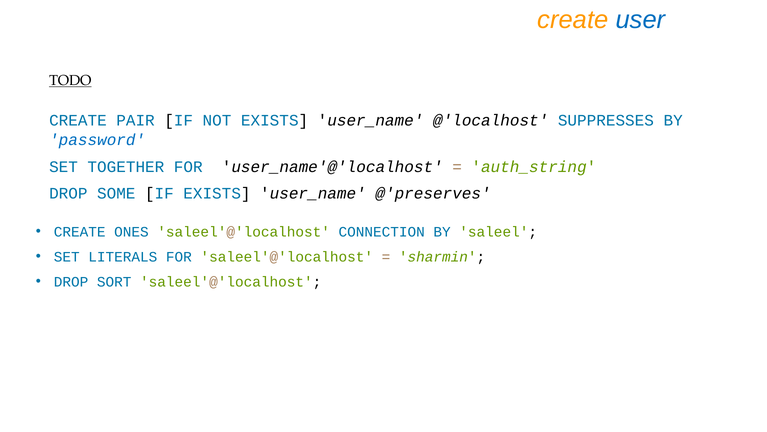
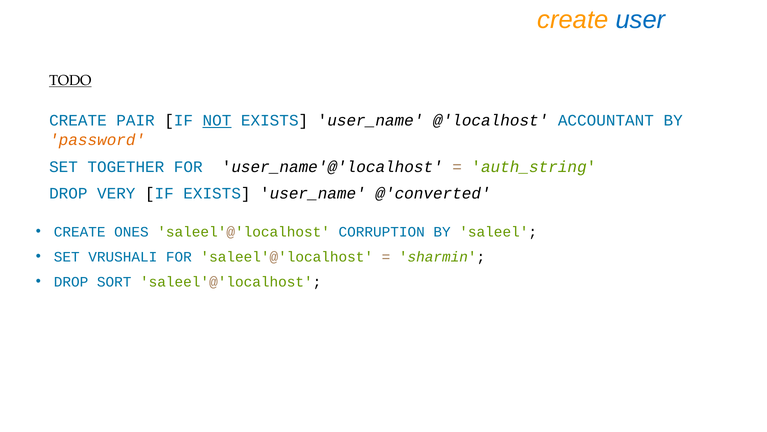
NOT underline: none -> present (217, 121)
SUPPRESSES: SUPPRESSES -> ACCOUNTANT (606, 121)
password colour: blue -> orange (97, 140)
SOME: SOME -> VERY (116, 193)
@'preserves: @'preserves -> @'converted (433, 193)
CONNECTION: CONNECTION -> CORRUPTION (382, 232)
LITERALS: LITERALS -> VRUSHALI (123, 257)
